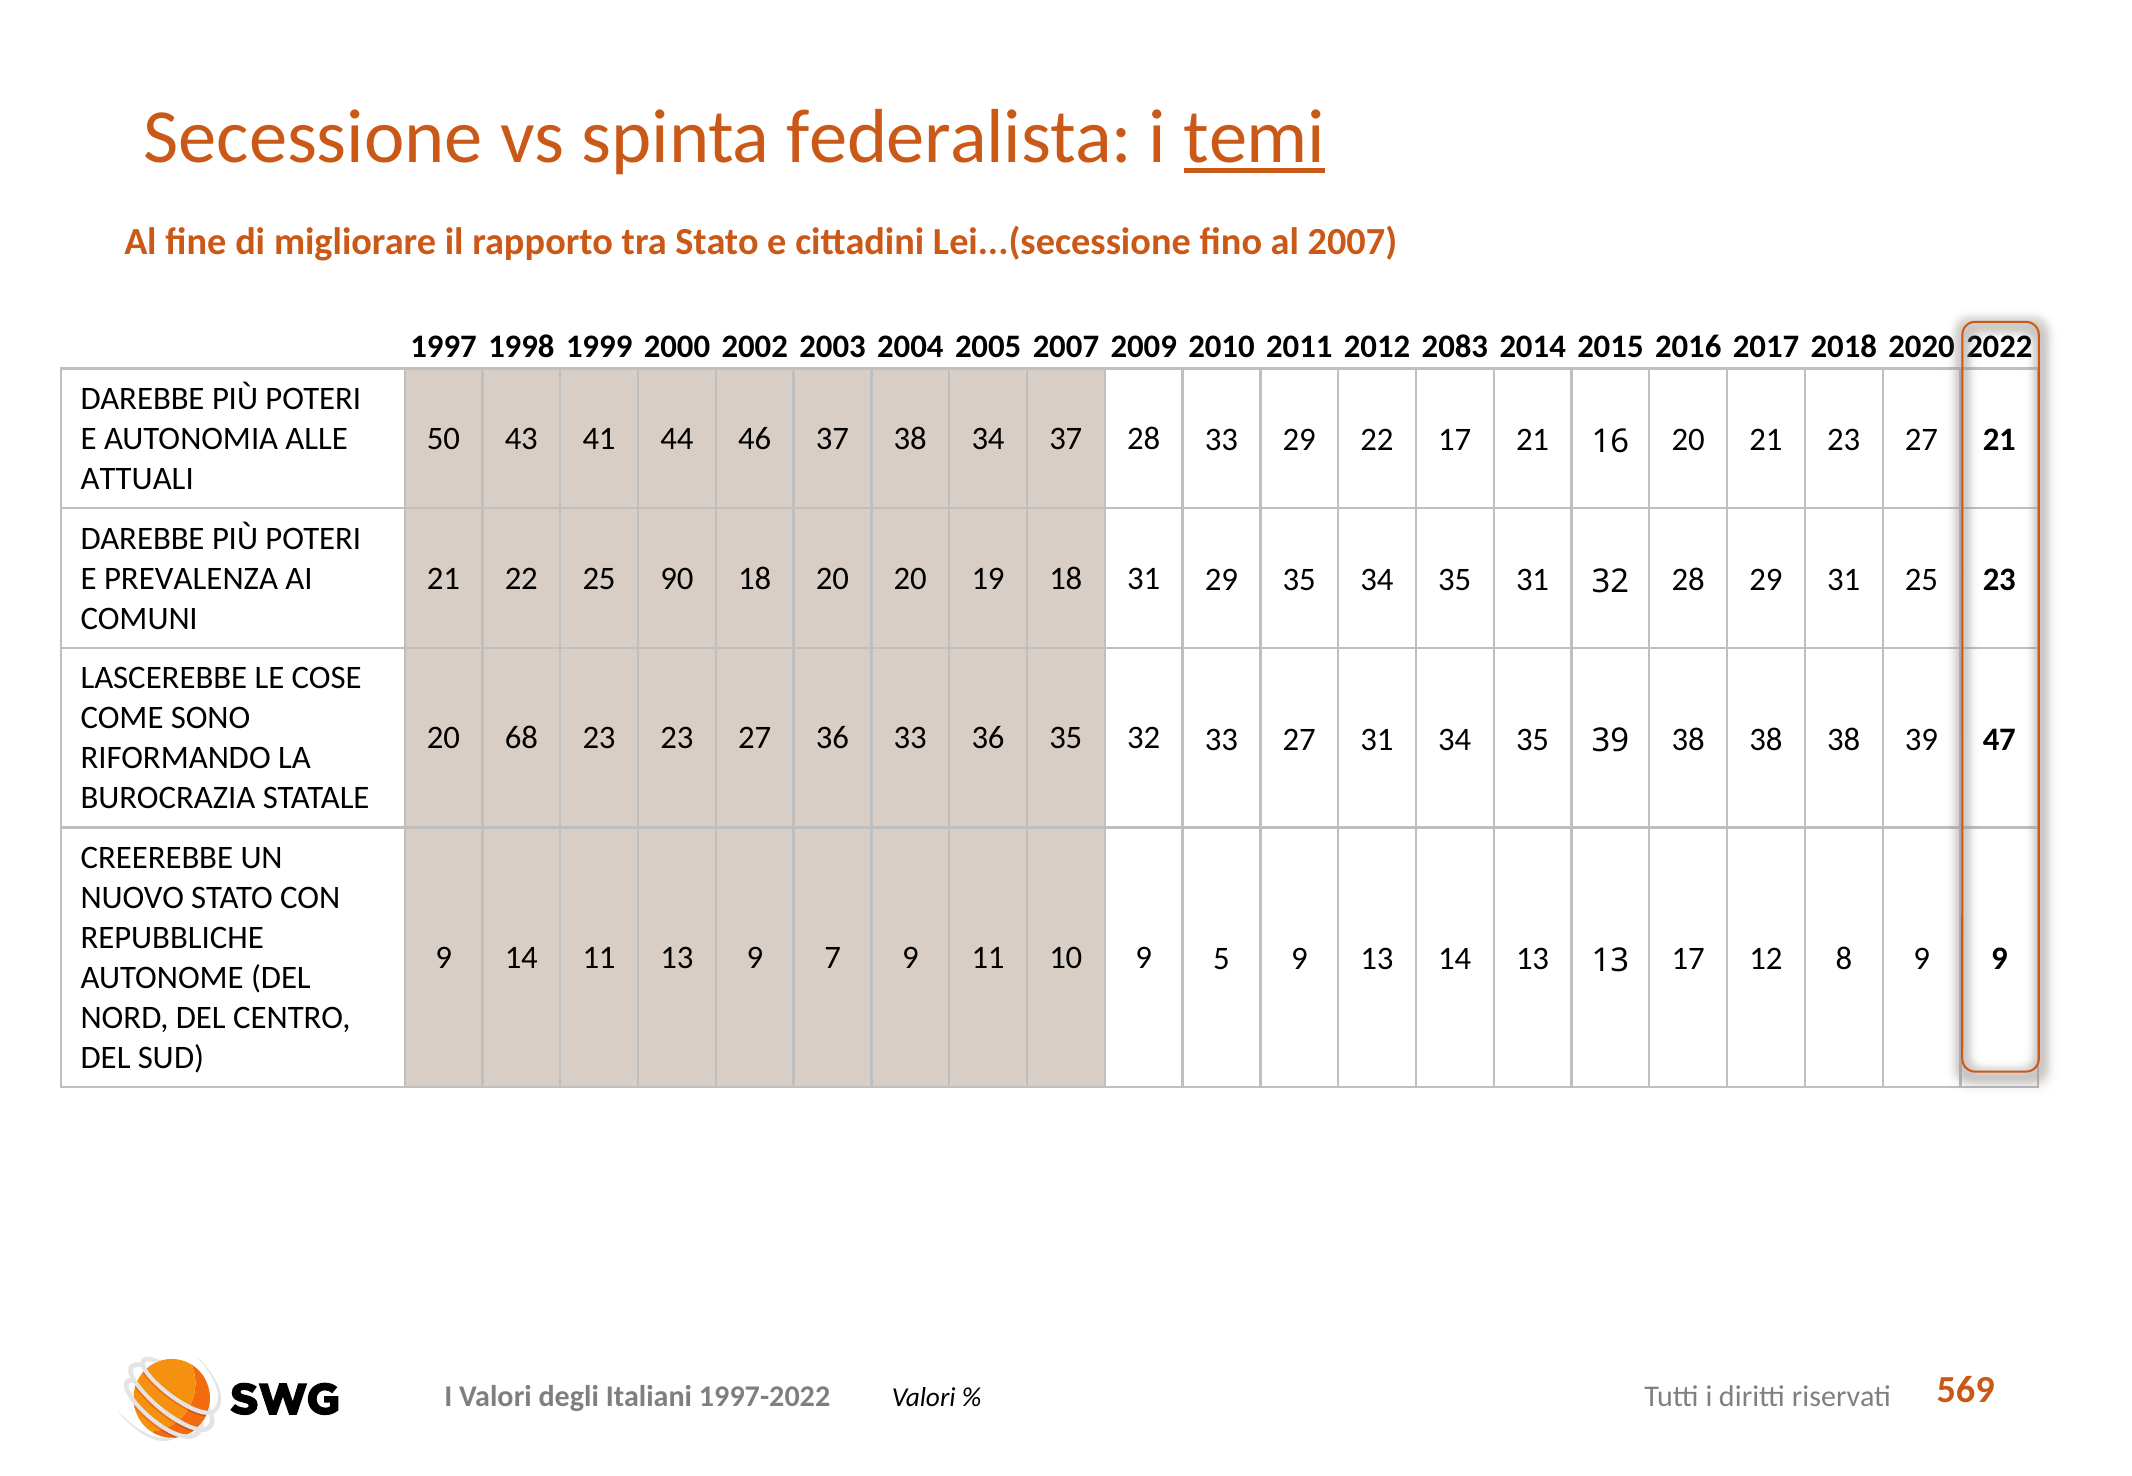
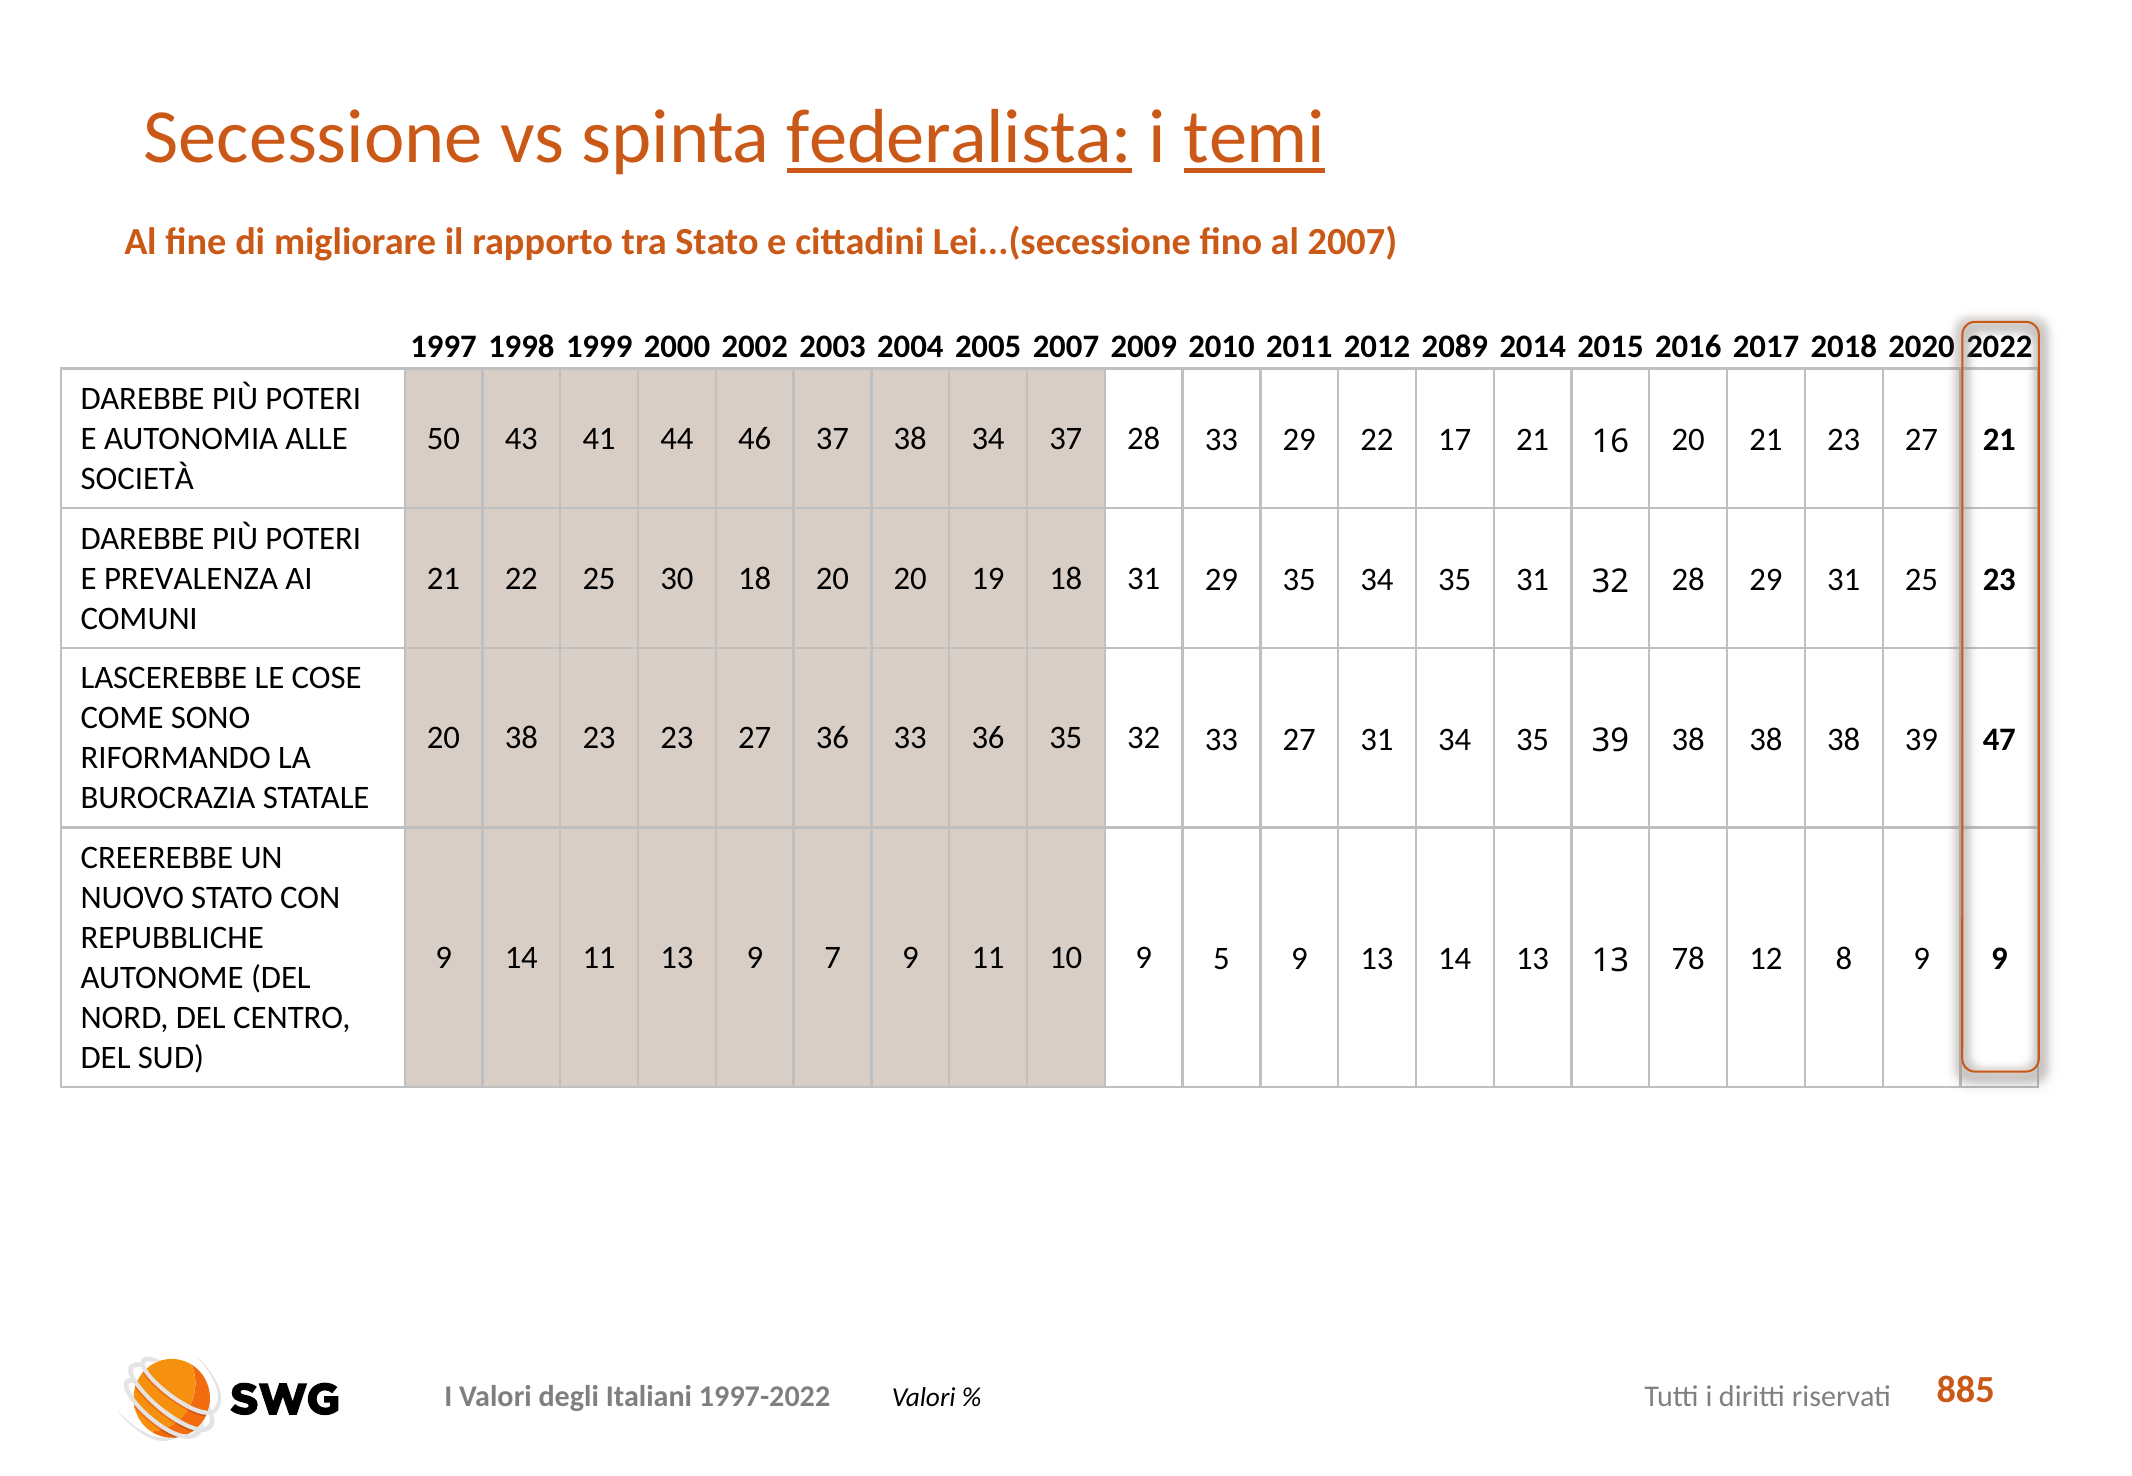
federalista underline: none -> present (960, 138)
2083: 2083 -> 2089 (1455, 346)
ATTUALI: ATTUALI -> SOCIETÀ (137, 479)
90: 90 -> 30 (677, 578)
20 68: 68 -> 38 (521, 738)
13 17: 17 -> 78 (1688, 959)
569: 569 -> 885 (1966, 1390)
